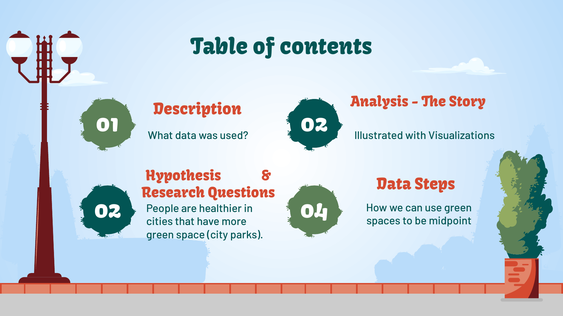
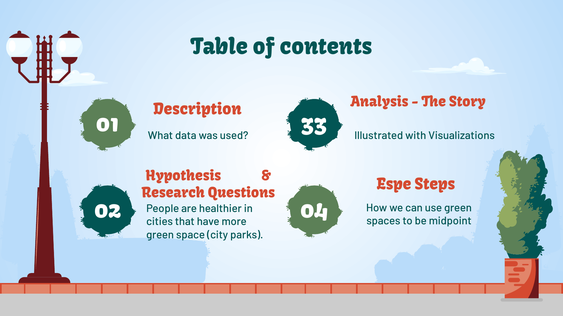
01 02: 02 -> 33 (314, 124)
Data: Data -> Espe (394, 185)
